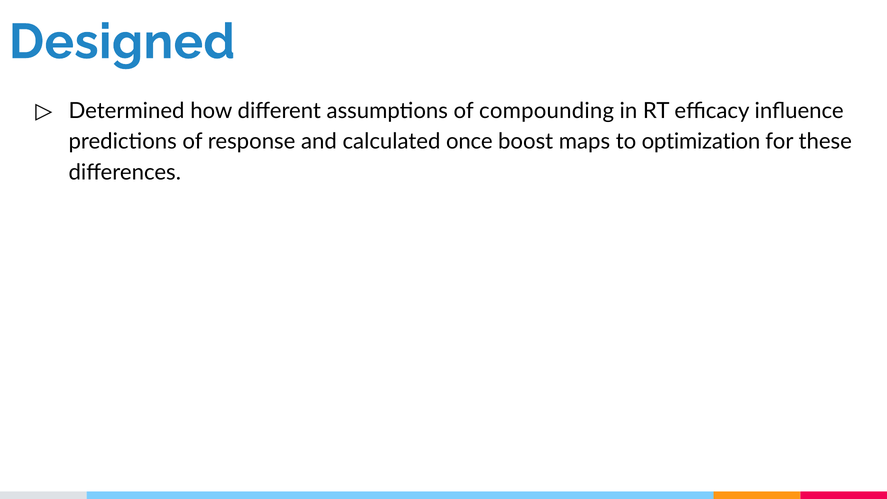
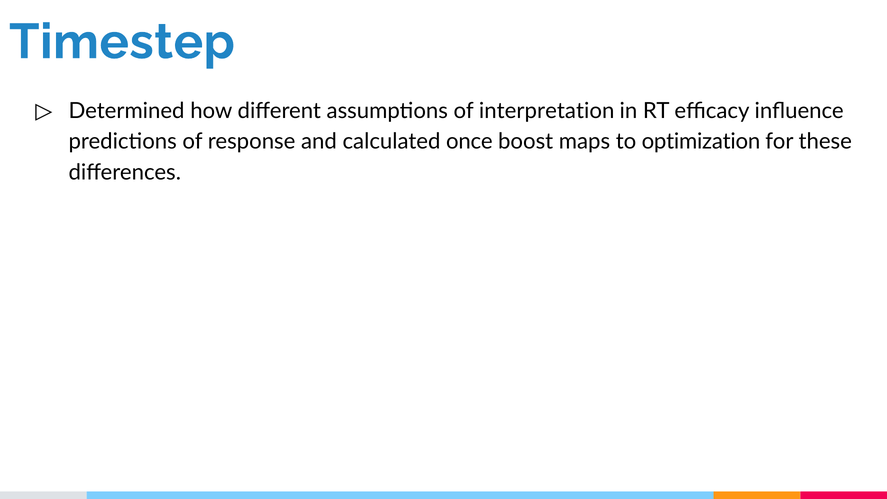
Designed: Designed -> Timestep (122, 42)
compounding: compounding -> interpretation (547, 111)
